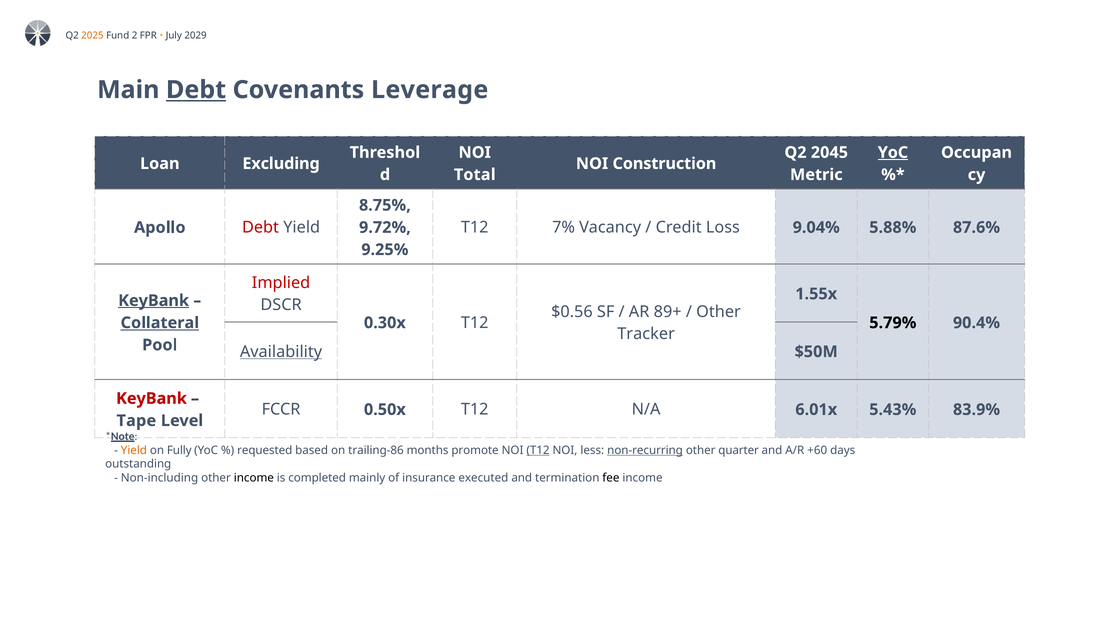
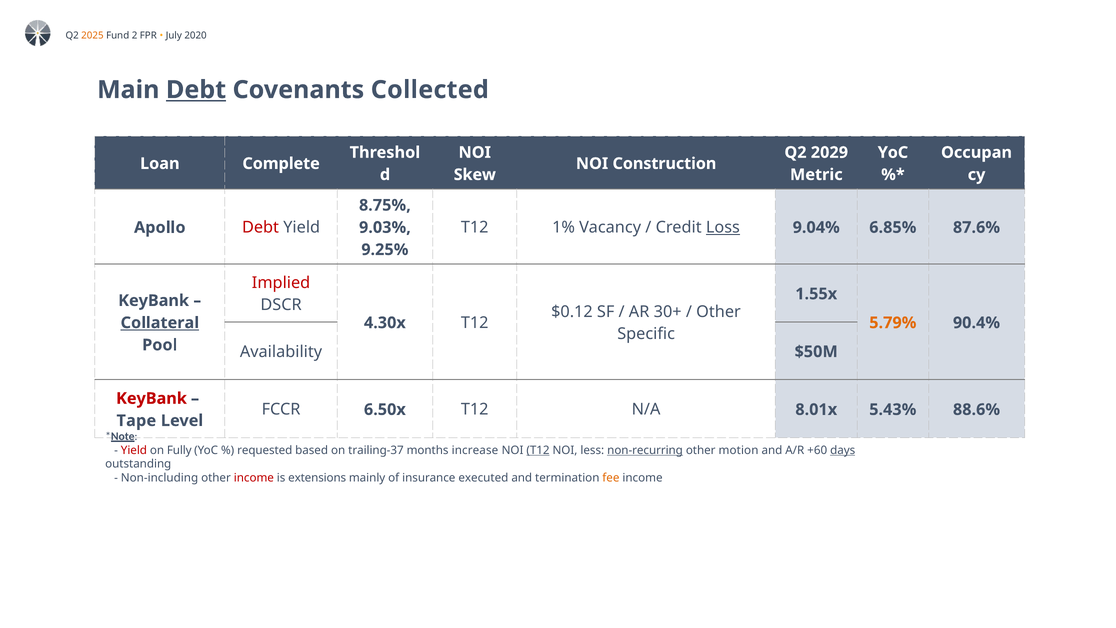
2029: 2029 -> 2020 (196, 35)
Leverage: Leverage -> Collected (430, 90)
2045: 2045 -> 2029 (829, 152)
YoC underline: present -> none (893, 152)
Excluding: Excluding -> Complete (281, 164)
Total: Total -> Skew (475, 175)
7%: 7% -> 1% (564, 227)
Loss underline: none -> present (723, 227)
5.88%: 5.88% -> 6.85% (893, 227)
9.72%: 9.72% -> 9.03% (385, 227)
KeyBank underline: present -> none (154, 300)
$0.56: $0.56 -> $0.12 (572, 312)
89+: 89+ -> 30+ (668, 312)
0.30x: 0.30x -> 4.30x (385, 323)
5.79% colour: black -> orange (893, 323)
Tracker: Tracker -> Specific (646, 334)
Availability underline: present -> none (281, 352)
0.50x: 0.50x -> 6.50x (385, 409)
6.01x: 6.01x -> 8.01x (816, 409)
83.9%: 83.9% -> 88.6% (976, 409)
Yield colour: orange -> red (134, 450)
trailing-86: trailing-86 -> trailing-37 (376, 450)
promote: promote -> increase (475, 450)
quarter: quarter -> motion (739, 450)
days underline: none -> present (843, 450)
income colour: black -> red (254, 478)
completed: completed -> extensions (317, 478)
fee colour: black -> orange (611, 478)
